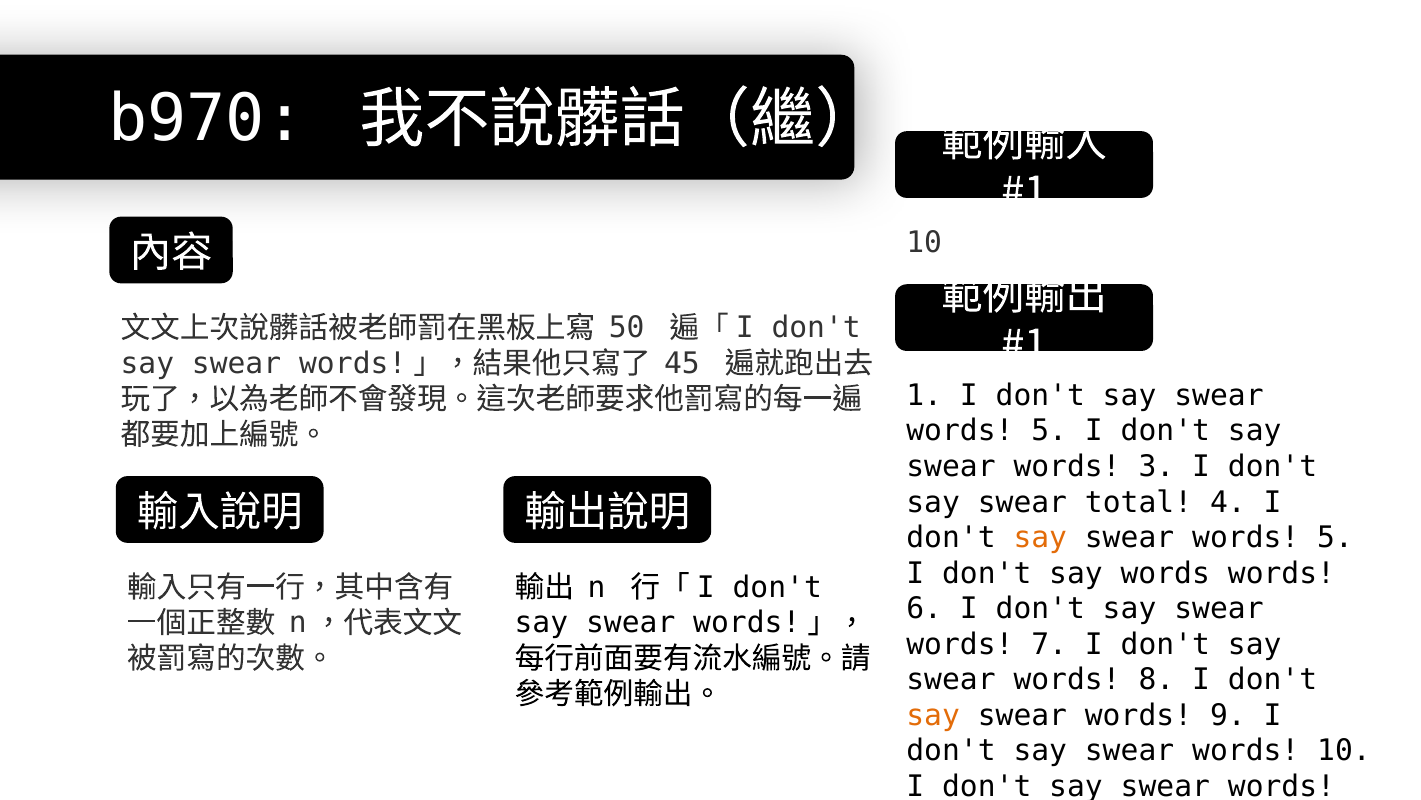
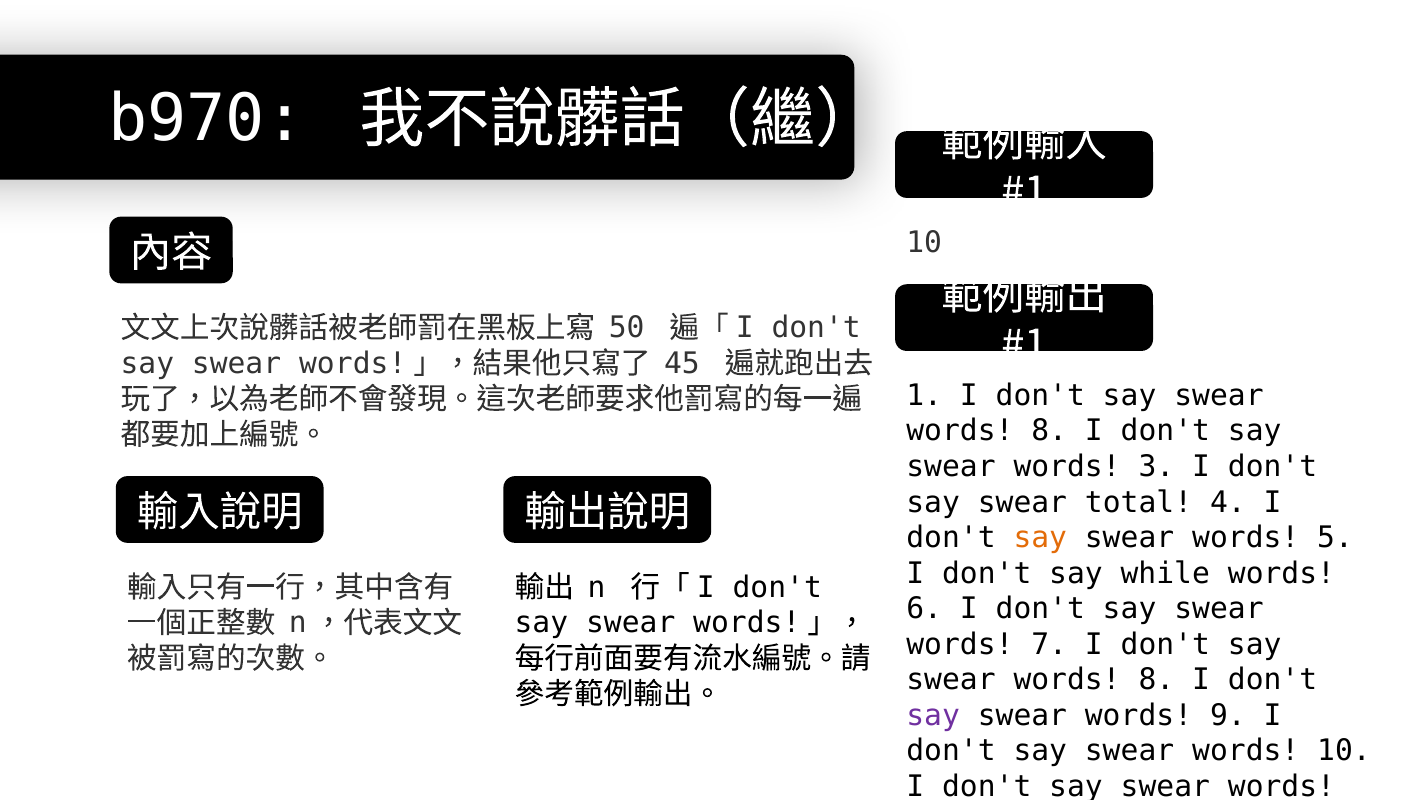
5: 5 -> 8 (1049, 431)
say words: words -> while (1165, 573)
say colour: orange -> purple (933, 715)
